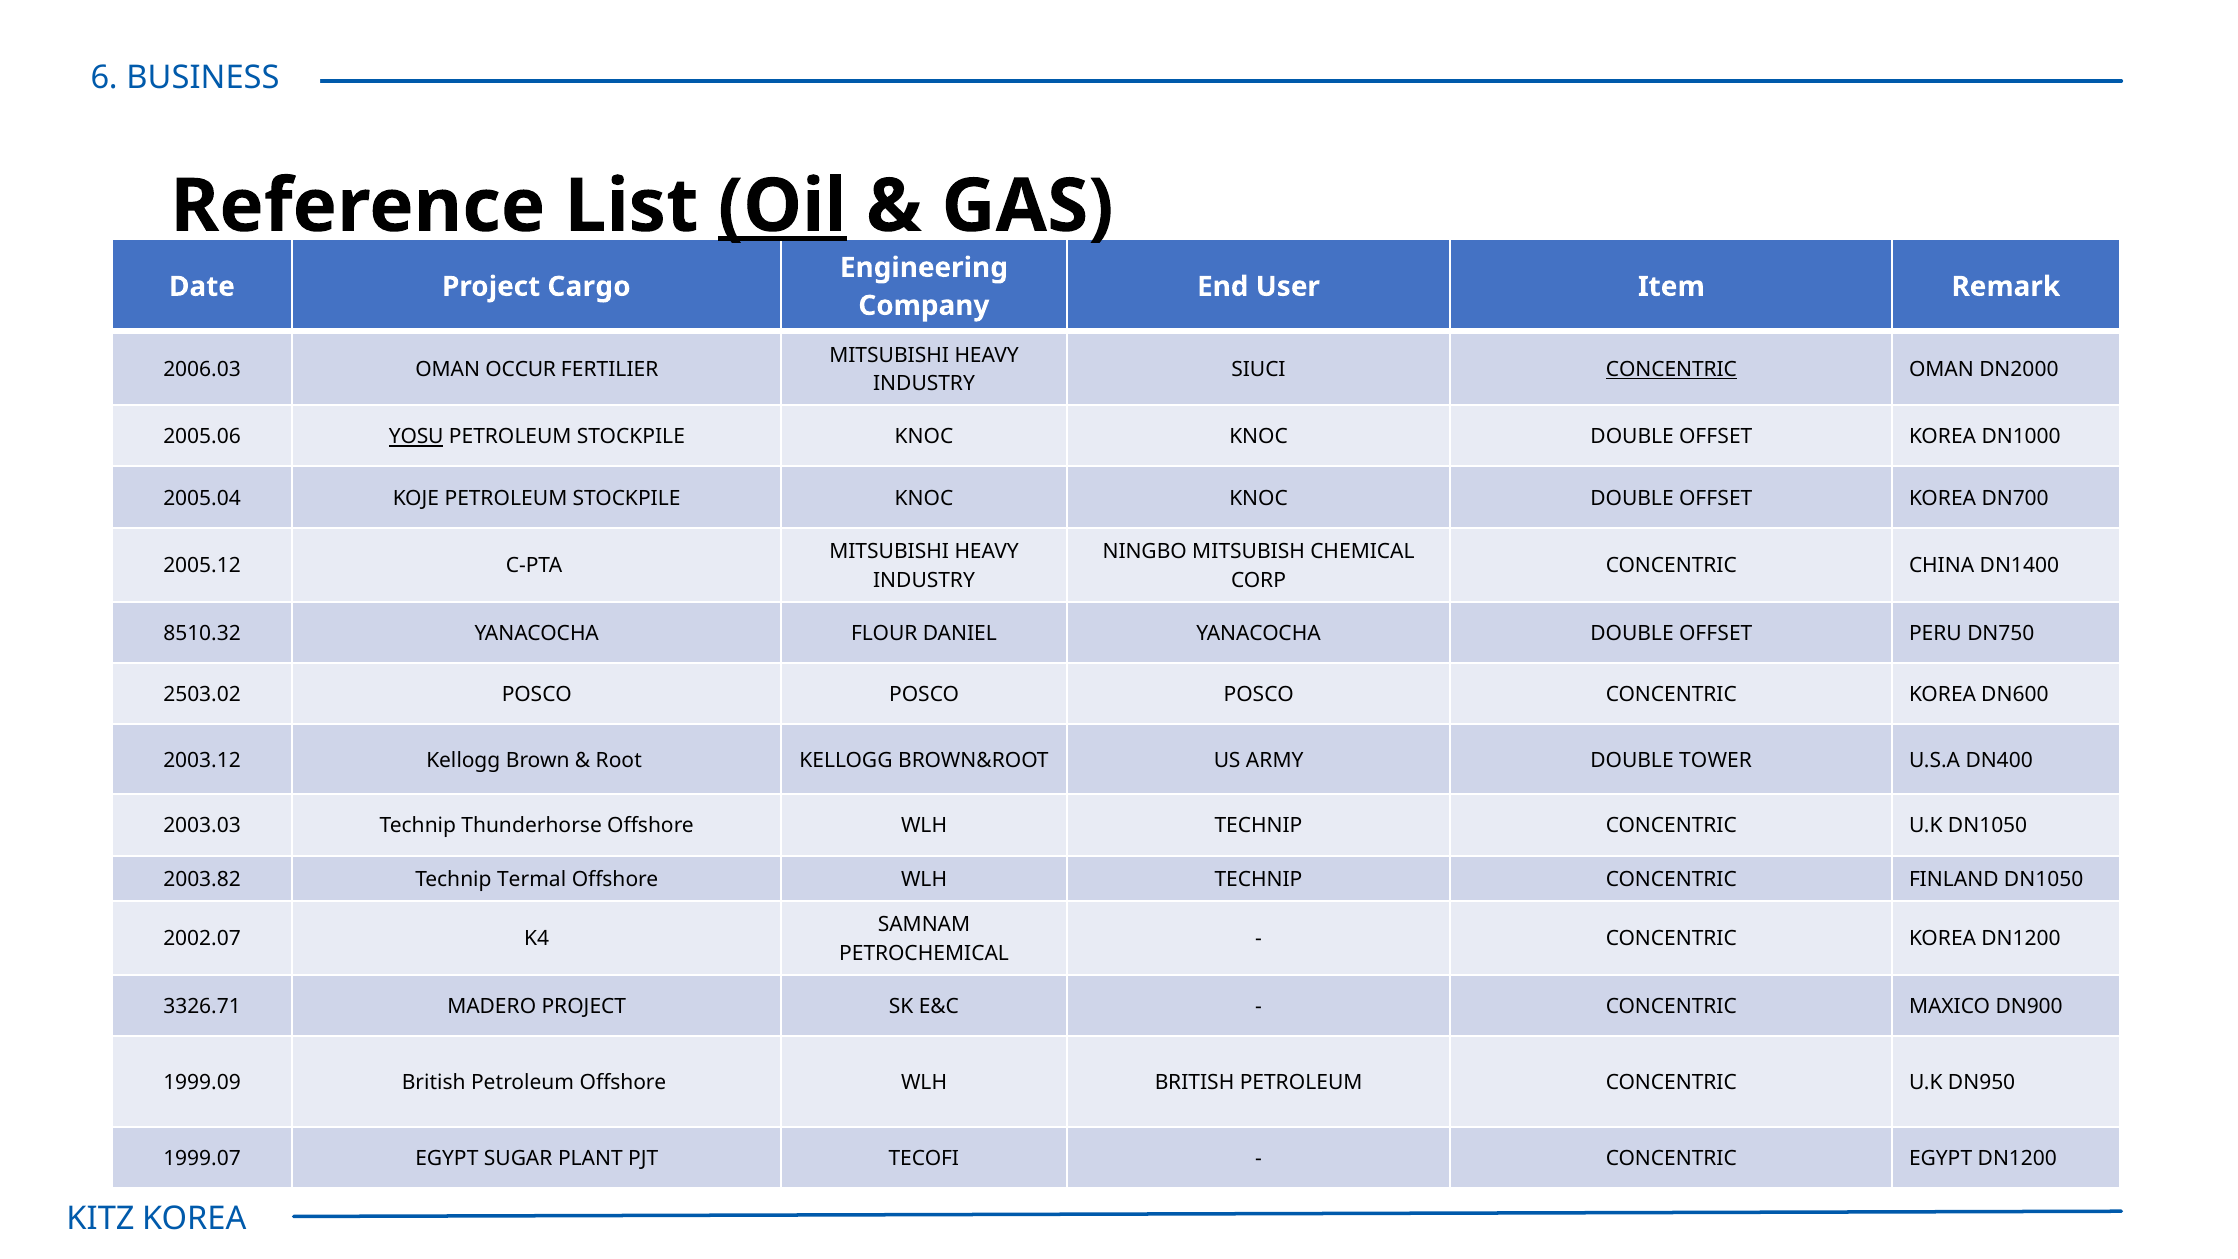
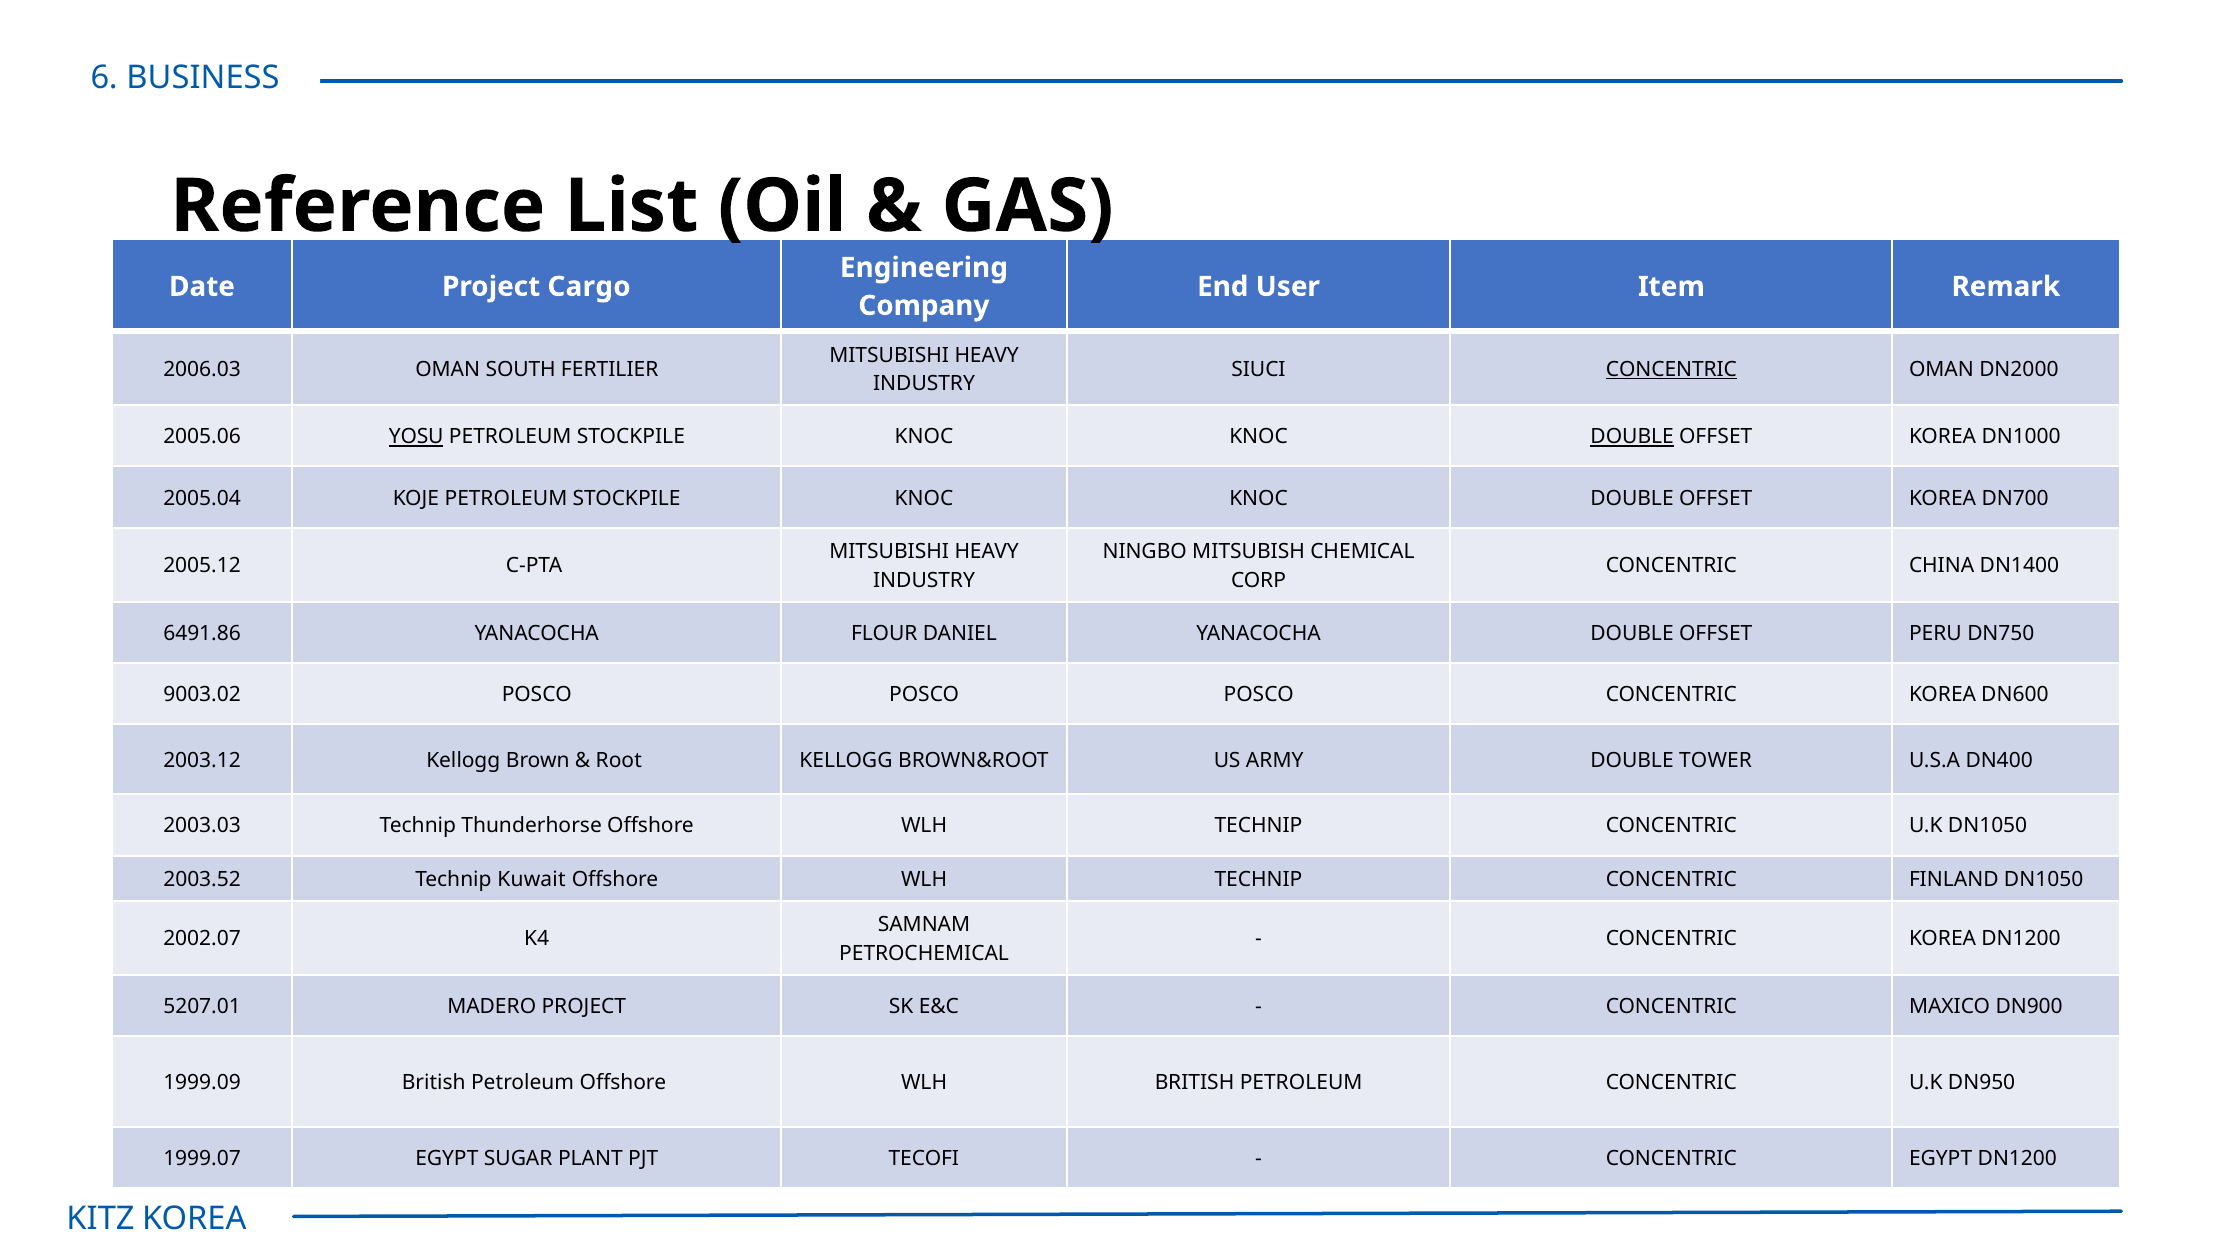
Oil underline: present -> none (782, 206)
OCCUR: OCCUR -> SOUTH (521, 369)
DOUBLE underline: none -> present (1632, 437)
8510.32: 8510.32 -> 6491.86 (202, 633)
2503.02: 2503.02 -> 9003.02 (202, 695)
2003.82: 2003.82 -> 2003.52 (202, 879)
Termal: Termal -> Kuwait (532, 879)
3326.71: 3326.71 -> 5207.01 (202, 1006)
